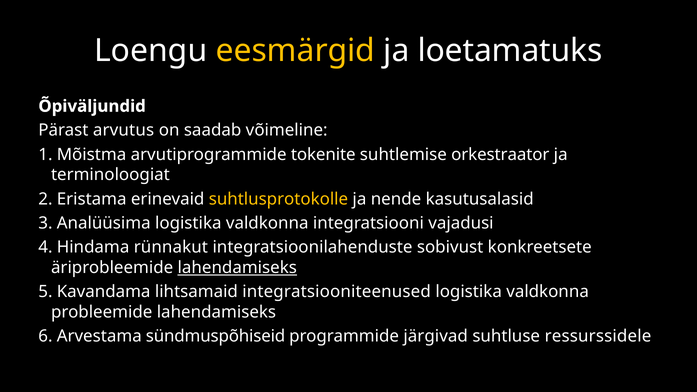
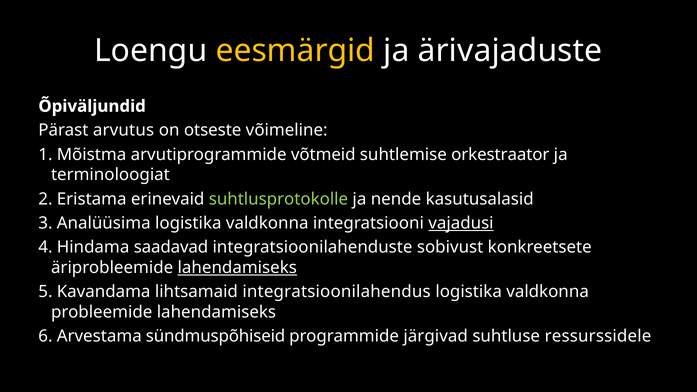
loetamatuks: loetamatuks -> ärivajaduste (510, 51)
saadab: saadab -> otseste (213, 130)
tokenite: tokenite -> võtmeid (323, 155)
suhtlusprotokolle colour: yellow -> light green (278, 199)
vajadusi underline: none -> present (461, 223)
rünnakut: rünnakut -> saadavad (171, 247)
integratsiooniteenused: integratsiooniteenused -> integratsioonilahendus (337, 292)
